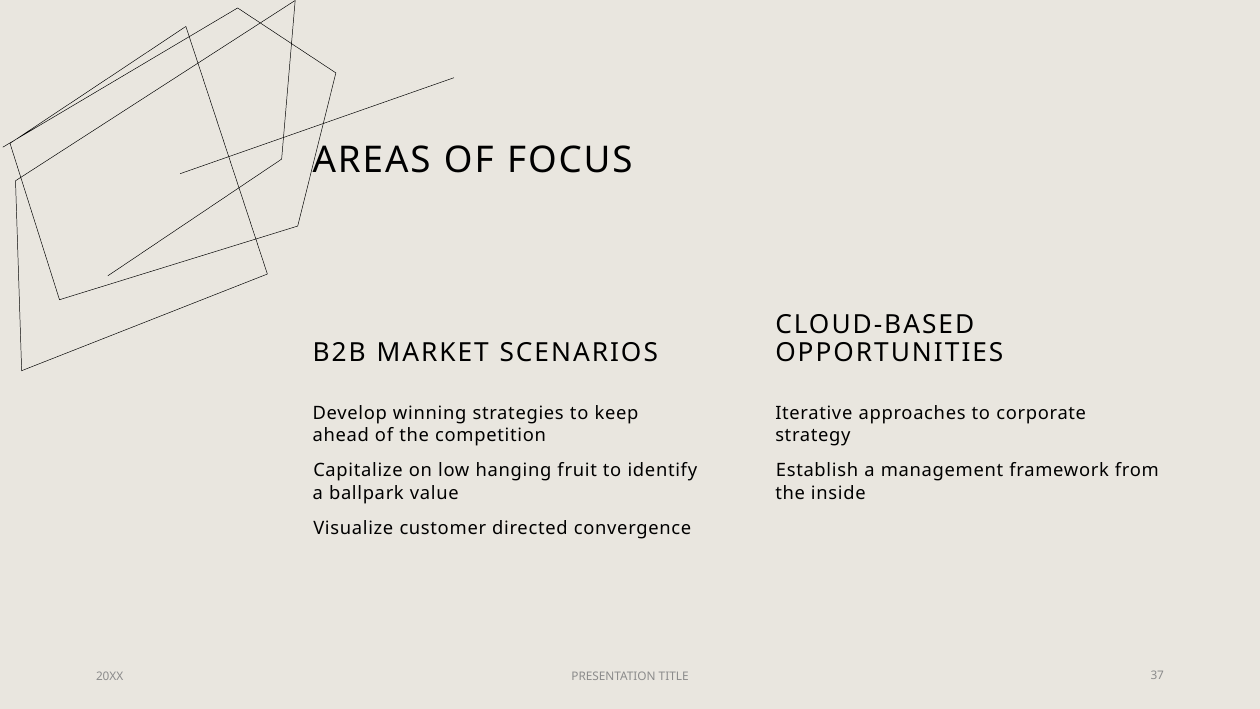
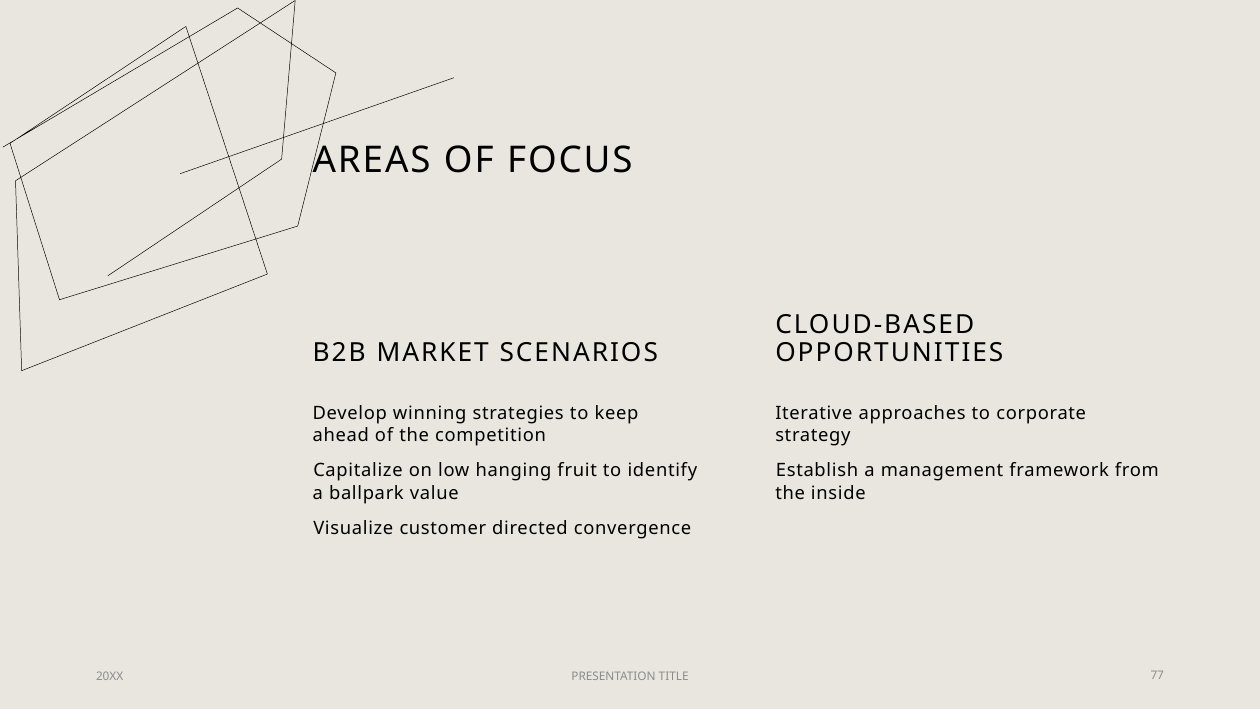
37: 37 -> 77 (1157, 676)
